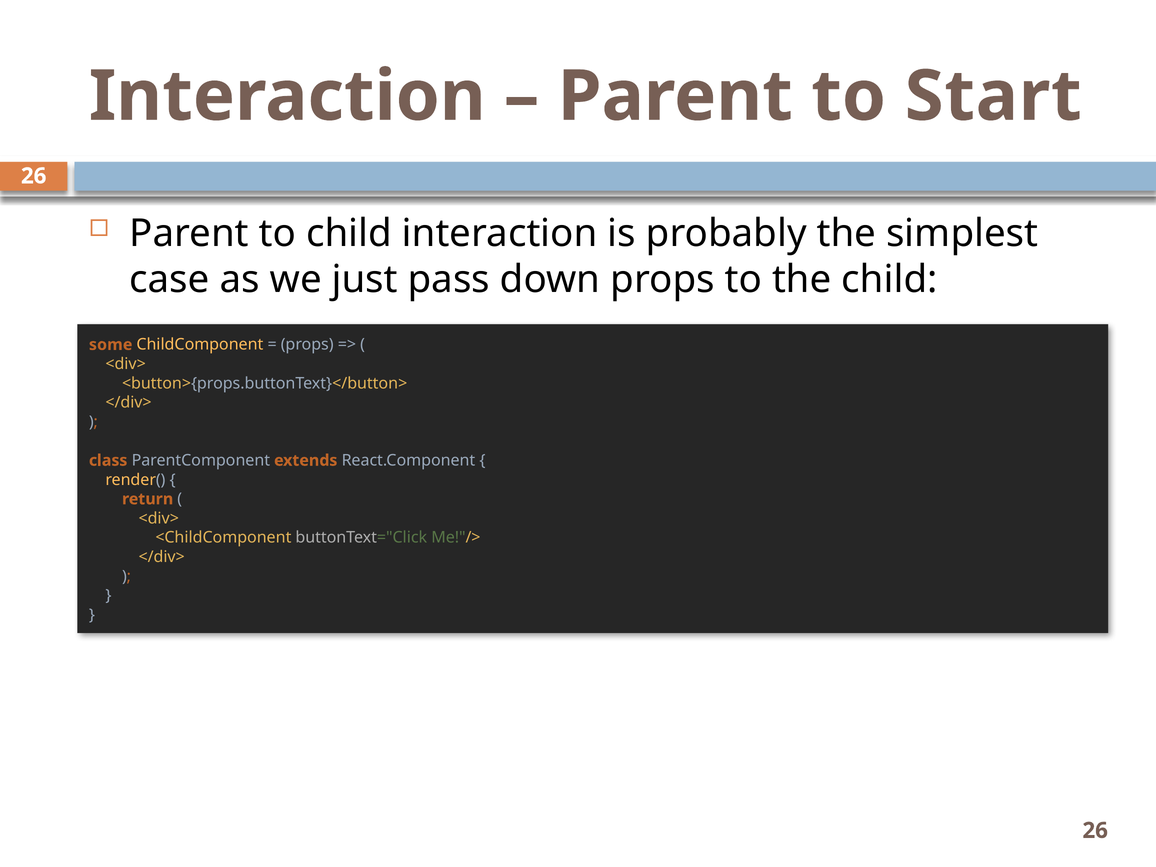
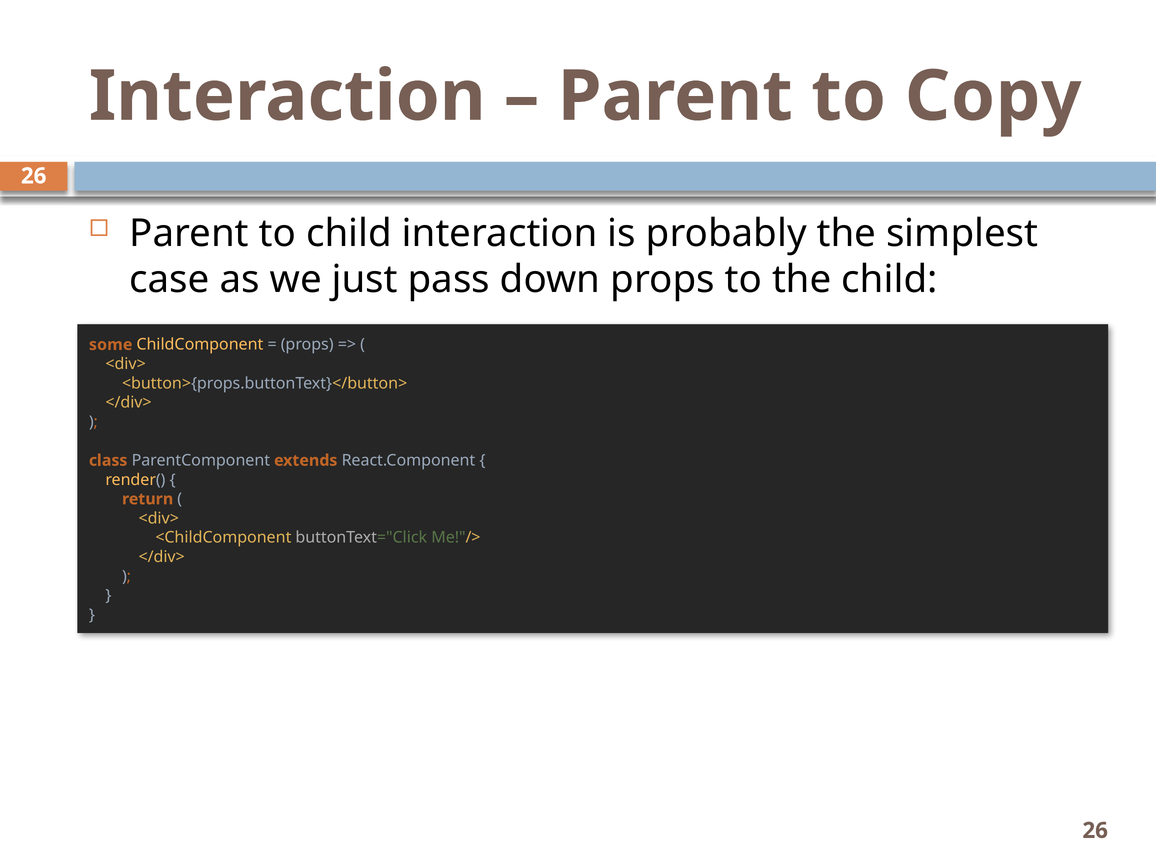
Start: Start -> Copy (993, 96)
